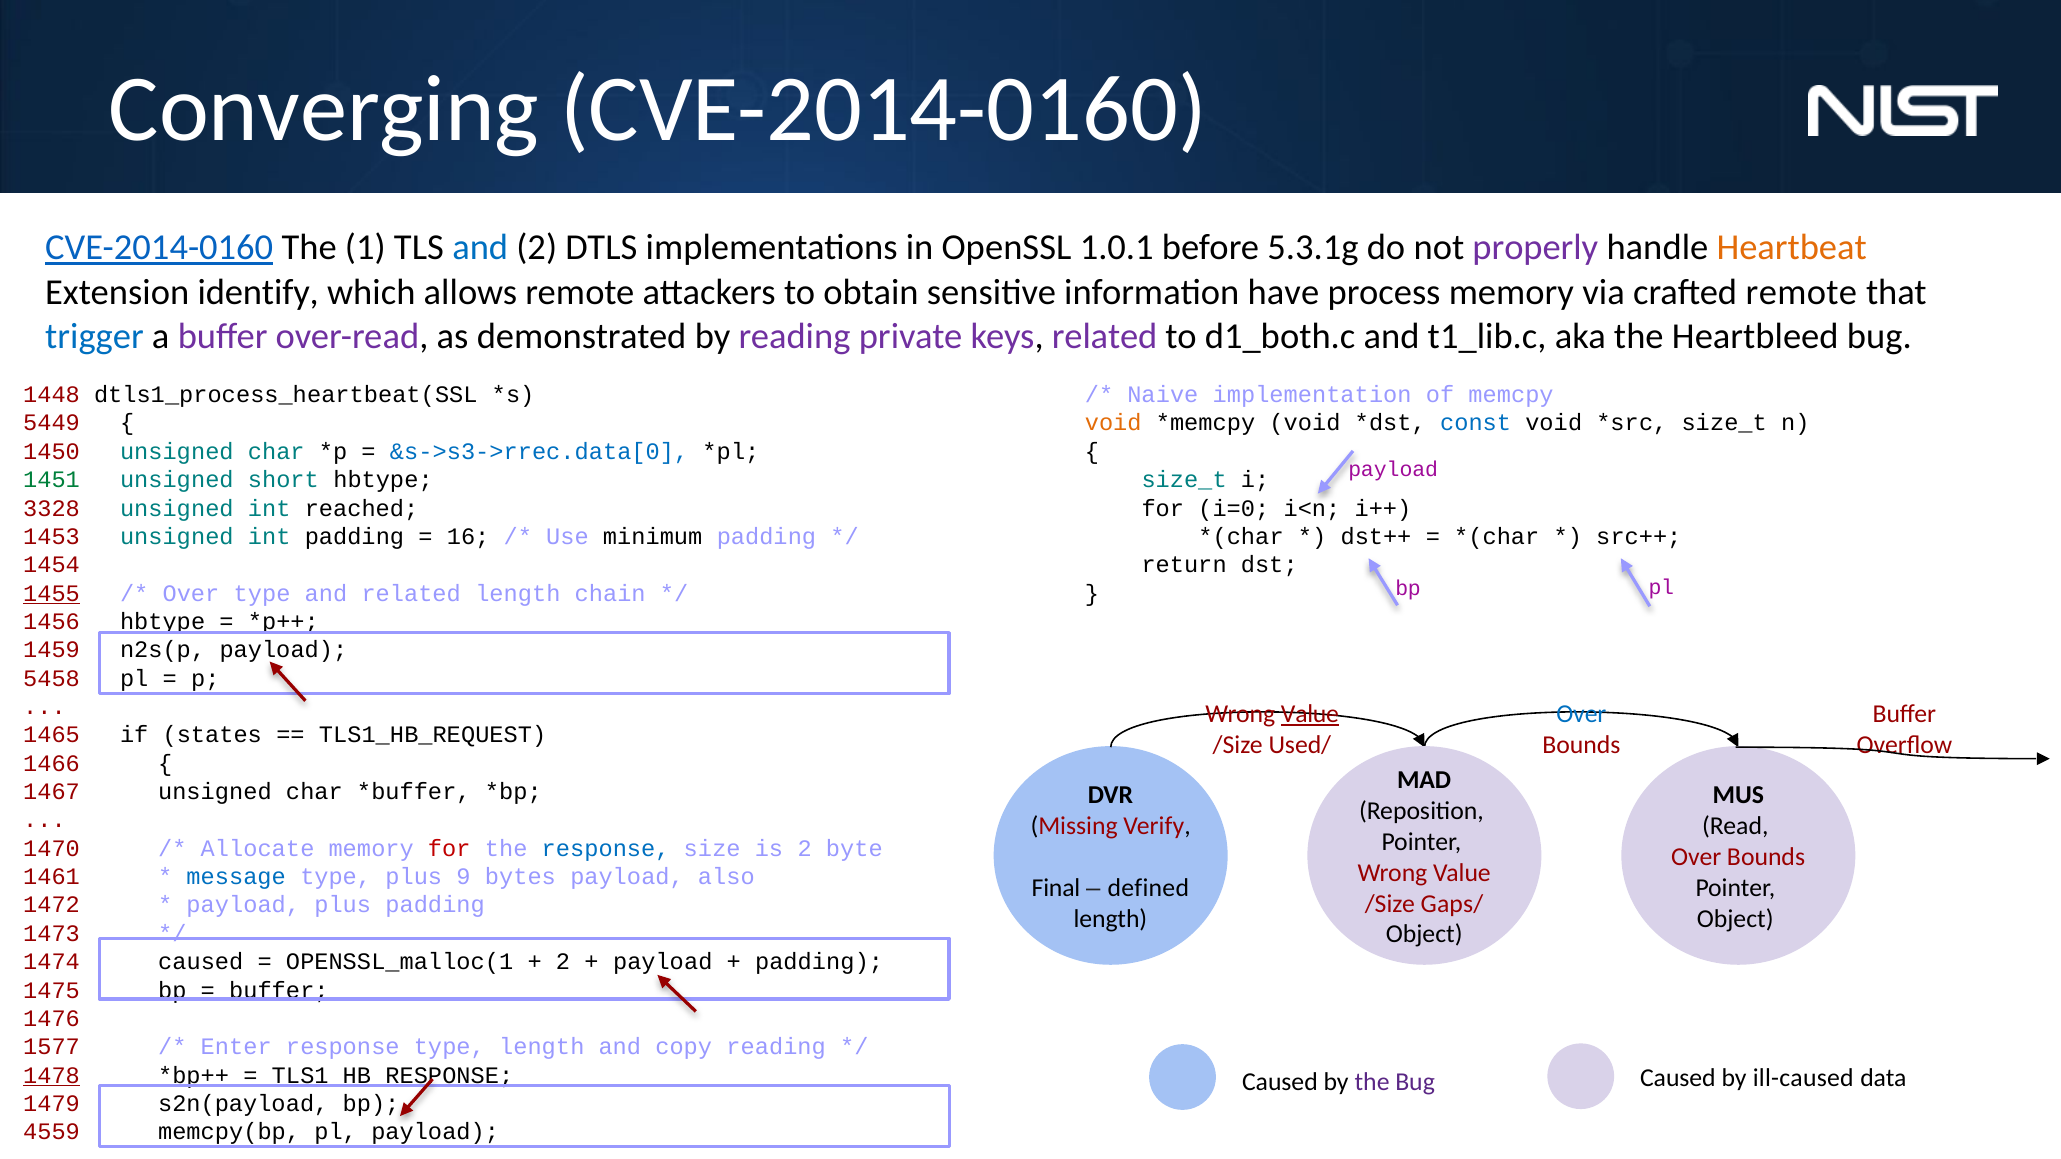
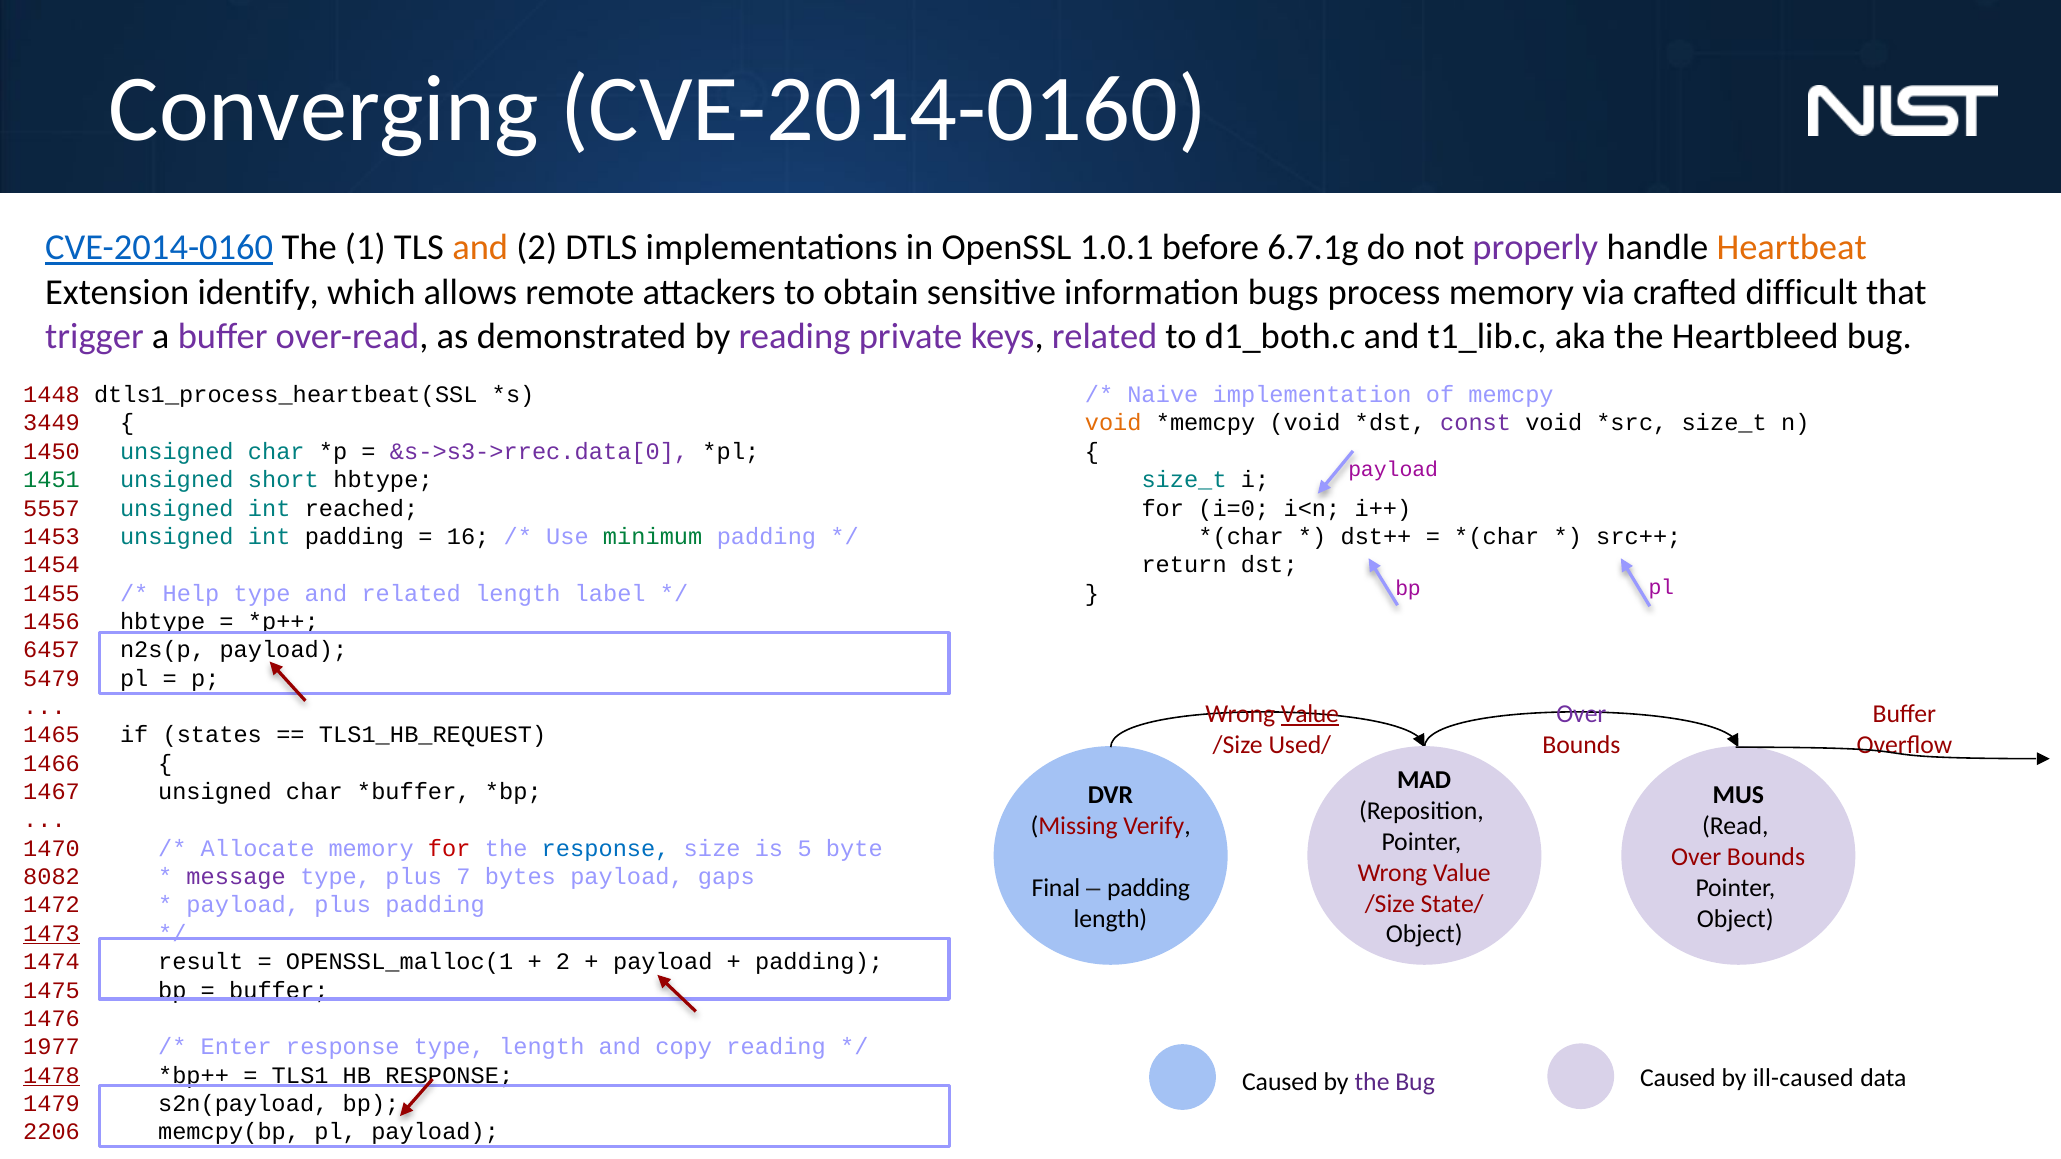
and colour: blue -> orange (480, 248)
5.3.1g: 5.3.1g -> 6.7.1g (1313, 248)
have: have -> bugs (1283, 292)
crafted remote: remote -> difficult (1802, 292)
trigger colour: blue -> purple (94, 336)
5449: 5449 -> 3449 (52, 423)
const colour: blue -> purple (1476, 423)
&s->s3->rrec.data[0 colour: blue -> purple (539, 452)
3328: 3328 -> 5557 (52, 508)
minimum colour: black -> green (653, 537)
1455 underline: present -> none (52, 593)
Over: Over -> Help (191, 593)
chain: chain -> label (610, 593)
1459: 1459 -> 6457 (52, 650)
5458: 5458 -> 5479 (52, 679)
Over colour: blue -> purple (1581, 714)
is 2: 2 -> 5 (805, 849)
1461: 1461 -> 8082 (52, 877)
message colour: blue -> purple (236, 877)
9: 9 -> 7 (464, 877)
also: also -> gaps (726, 877)
defined: defined -> padding (1149, 888)
Gaps/: Gaps/ -> State/ (1452, 904)
1473 underline: none -> present (52, 934)
1474 caused: caused -> result (201, 962)
1577: 1577 -> 1977 (52, 1047)
4559: 4559 -> 2206 (52, 1132)
